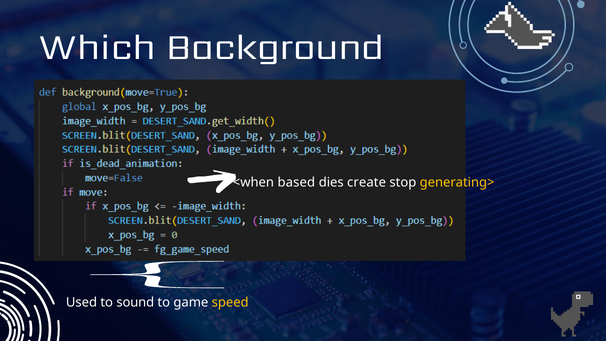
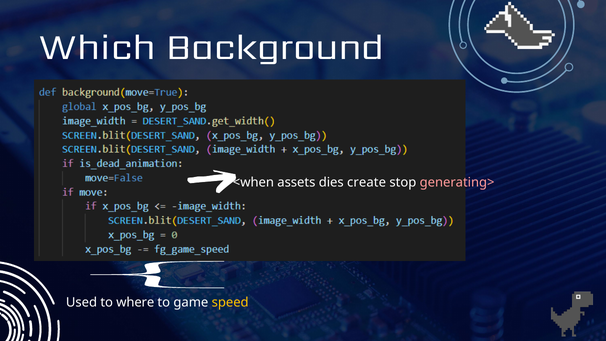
based: based -> assets (296, 182)
generating> colour: yellow -> pink (457, 182)
sound: sound -> where (135, 302)
